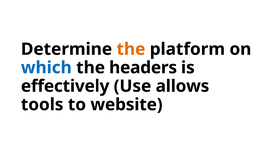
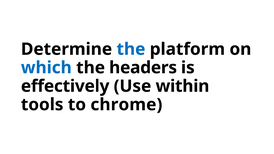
the colour: orange -> blue (131, 49)
allows: allows -> within (182, 86)
website: website -> chrome (126, 105)
